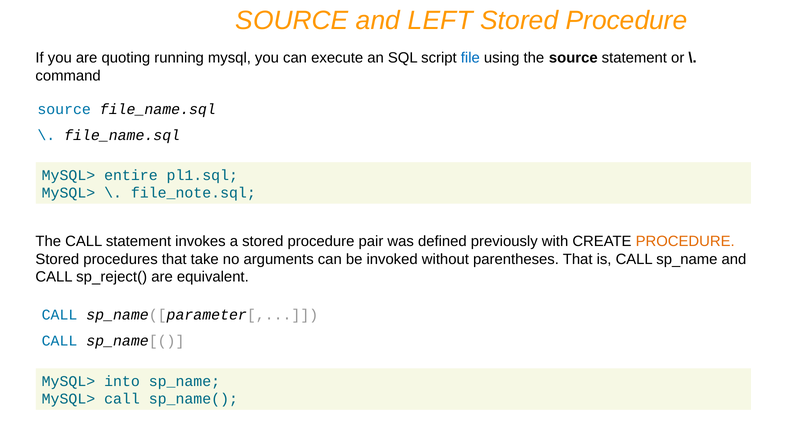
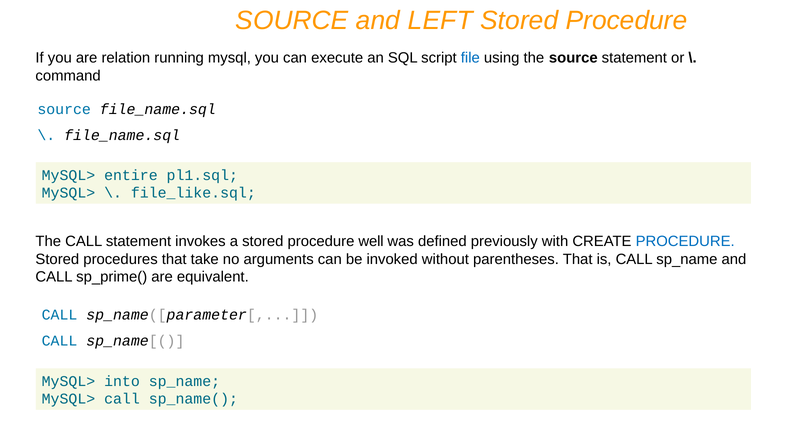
quoting: quoting -> relation (126, 58)
file_note.sql: file_note.sql -> file_like.sql (193, 193)
pair: pair -> well (371, 241)
PROCEDURE colour: orange -> blue (685, 241)
sp_reject(: sp_reject( -> sp_prime( (112, 277)
